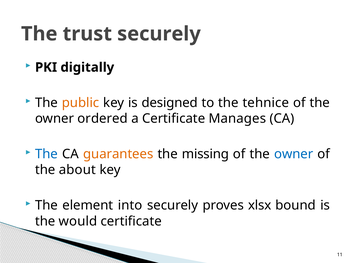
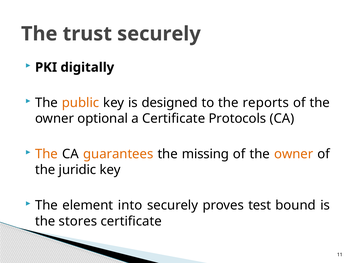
tehnice: tehnice -> reports (266, 103)
ordered: ordered -> optional (103, 119)
Manages: Manages -> Protocols (237, 119)
The colour: blue -> orange (46, 154)
owner colour: blue -> orange (294, 154)
about: about -> juridic (78, 170)
xlsx: xlsx -> test (260, 206)
would: would -> stores (78, 221)
